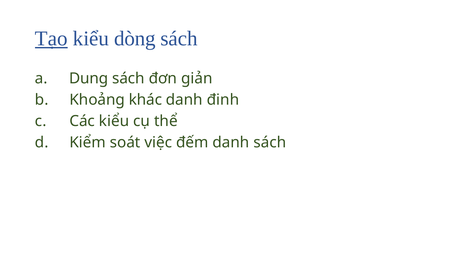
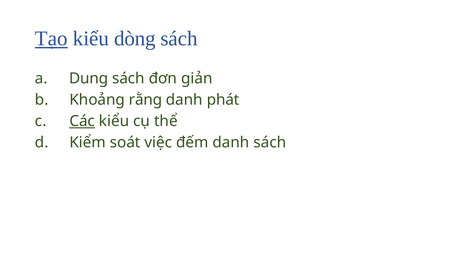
khác: khác -> rằng (146, 100)
định: định -> phát (223, 100)
Các underline: none -> present (82, 121)
